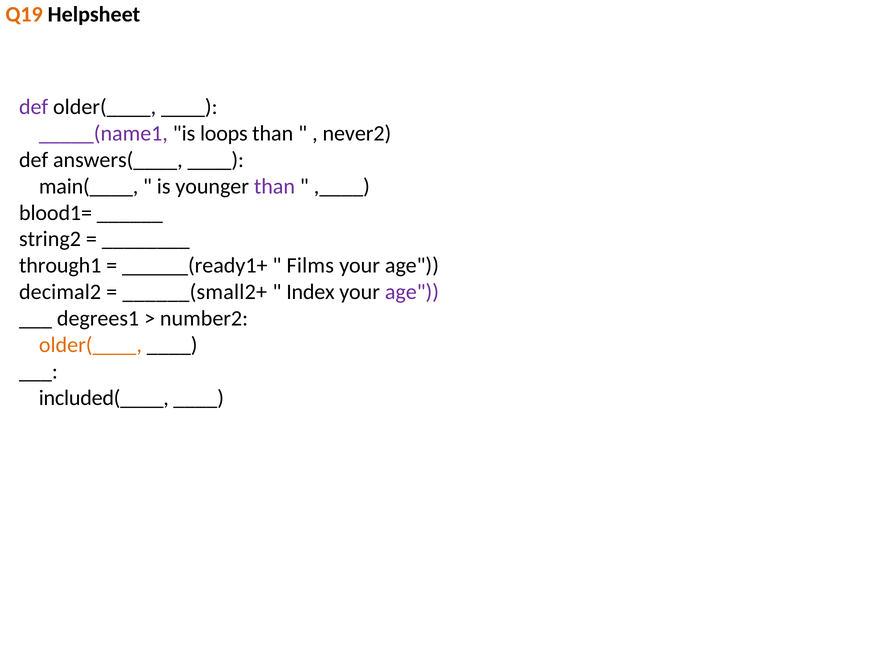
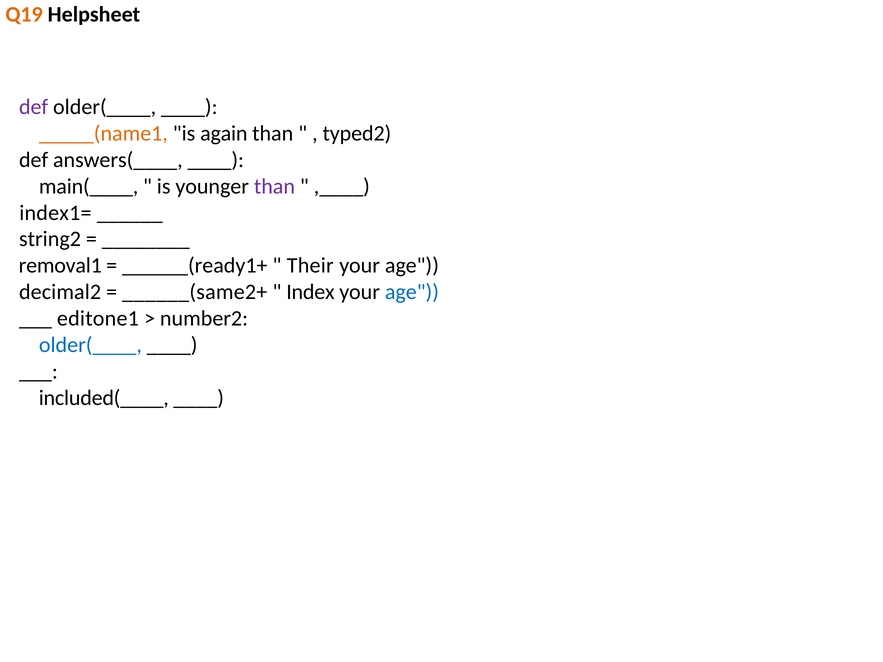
_____(name1 colour: purple -> orange (103, 133)
loops: loops -> again (224, 133)
never2: never2 -> typed2 (357, 133)
blood1=: blood1= -> index1= (55, 213)
through1: through1 -> removal1 (60, 266)
Films: Films -> Their (310, 266)
______(small2+: ______(small2+ -> ______(same2+ (195, 292)
age colour: purple -> blue (412, 292)
degrees1: degrees1 -> editone1 (98, 319)
older(____ colour: orange -> blue (90, 345)
